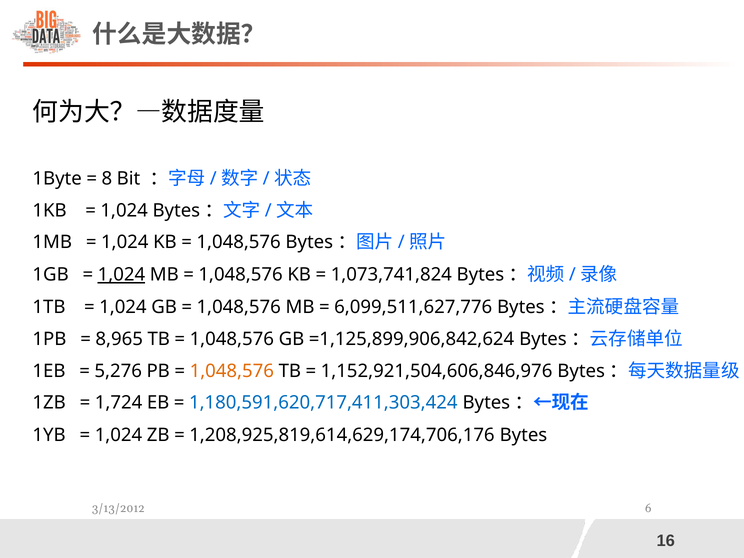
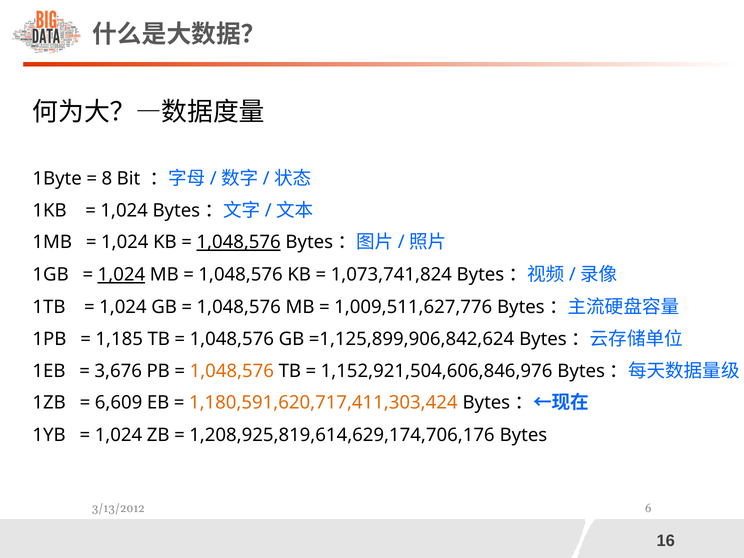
1,048,576 underline: none -> present (239, 242)
6,099,511,627,776: 6,099,511,627,776 -> 1,009,511,627,776 (413, 307)
8,965: 8,965 -> 1,185 (119, 339)
5,276: 5,276 -> 3,676 (118, 371)
1,724: 1,724 -> 6,609 (119, 403)
1,180,591,620,717,411,303,424 colour: blue -> orange (323, 403)
